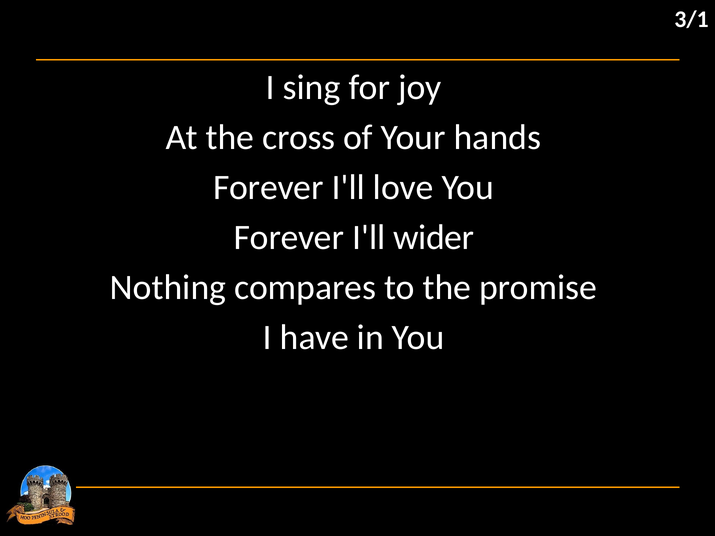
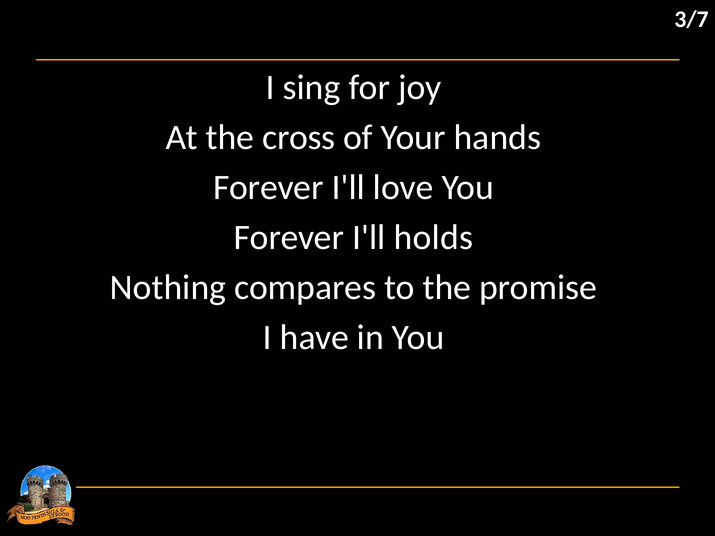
3/1: 3/1 -> 3/7 (692, 19)
wider: wider -> holds (433, 237)
